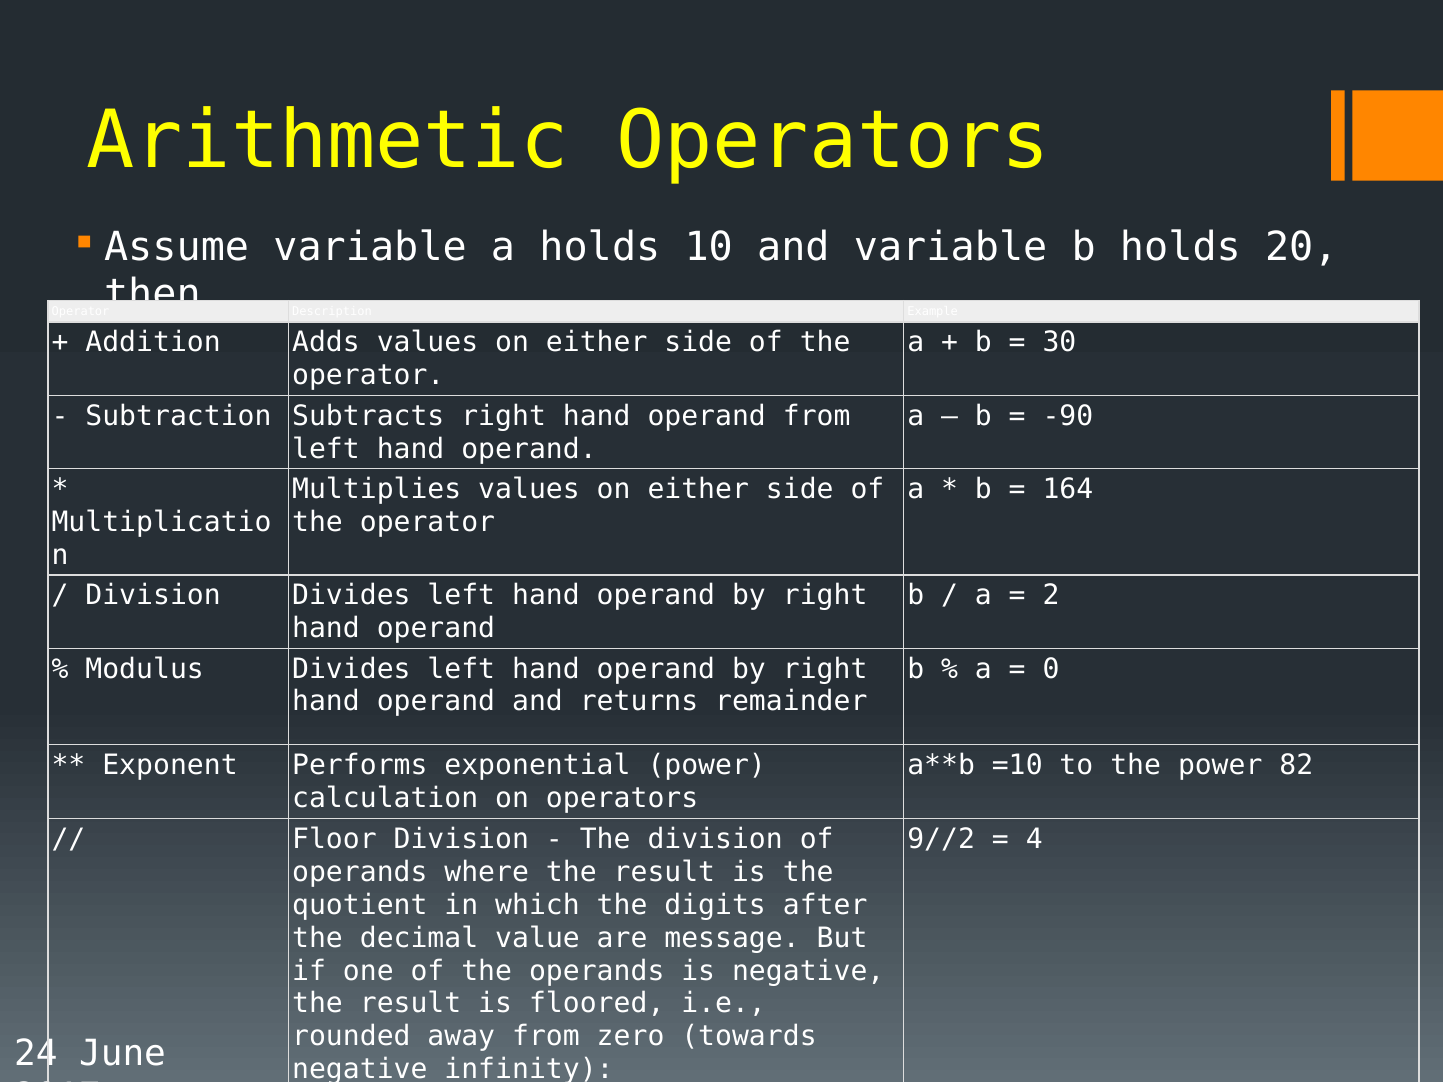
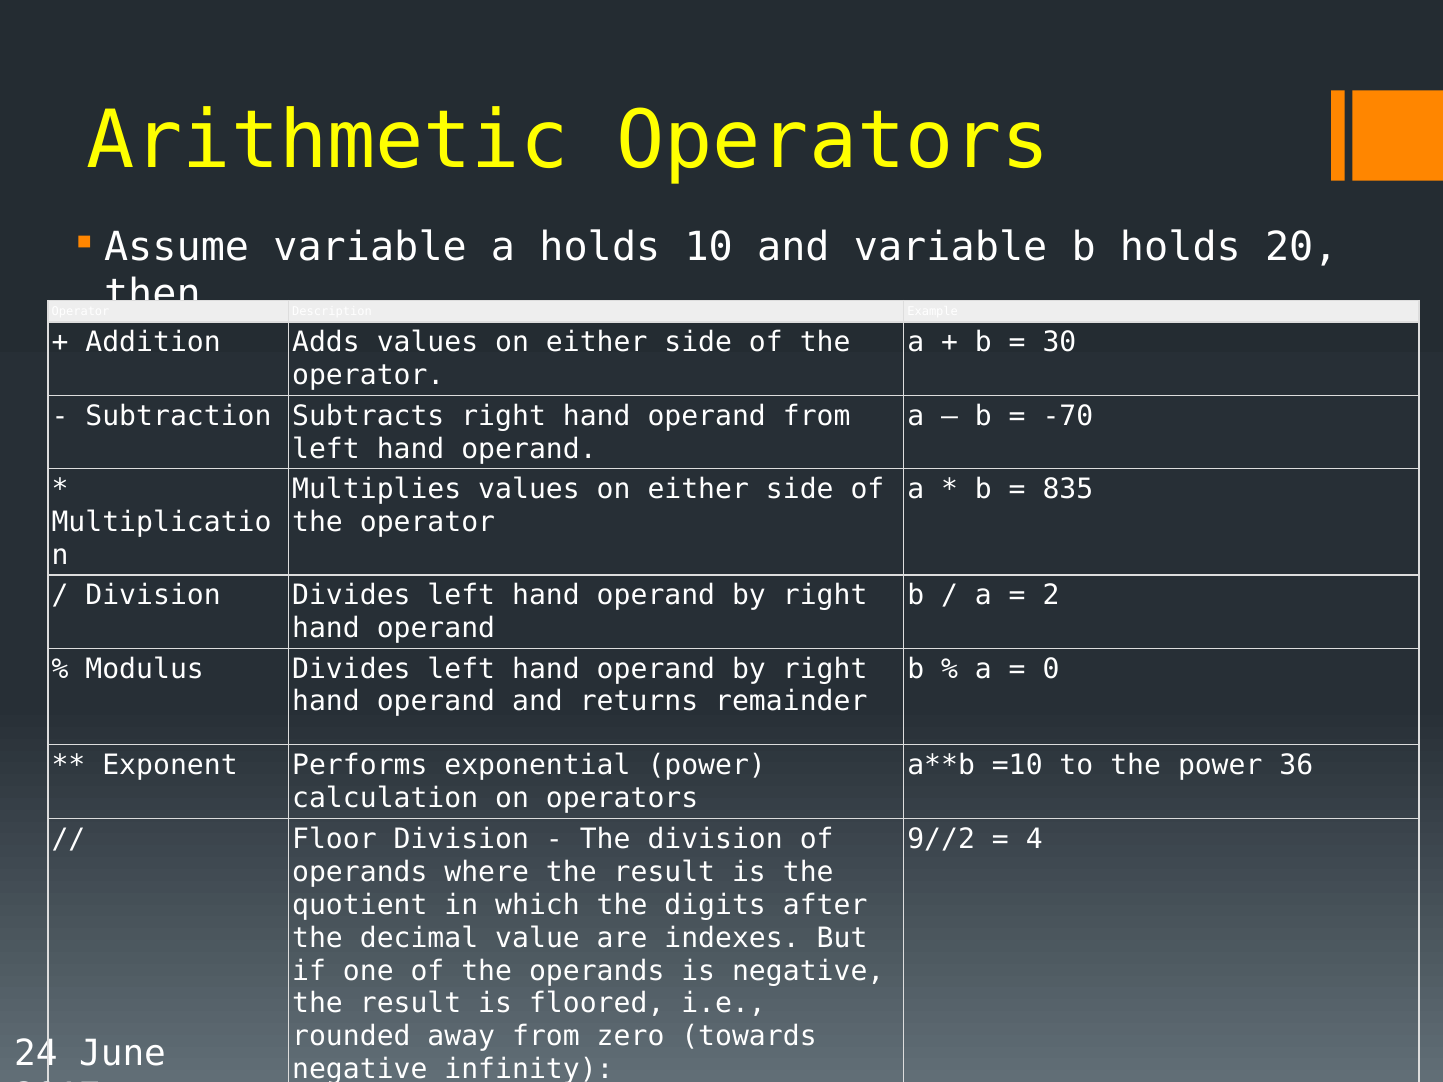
-90: -90 -> -70 (1068, 416)
164: 164 -> 835 (1068, 489)
82: 82 -> 36 (1296, 765)
message: message -> indexes (732, 938)
